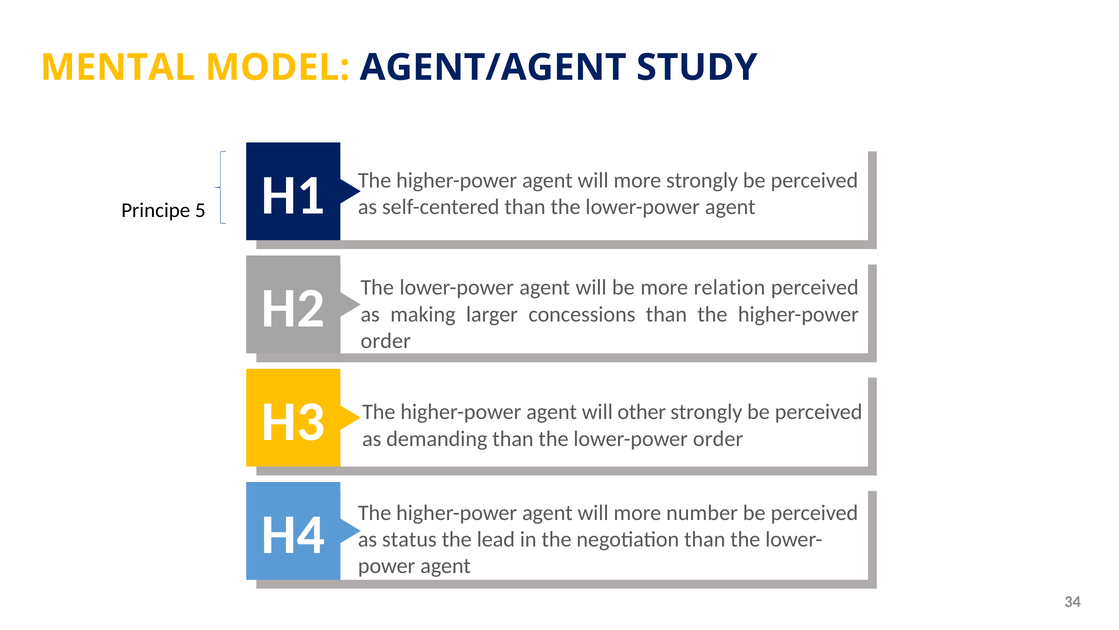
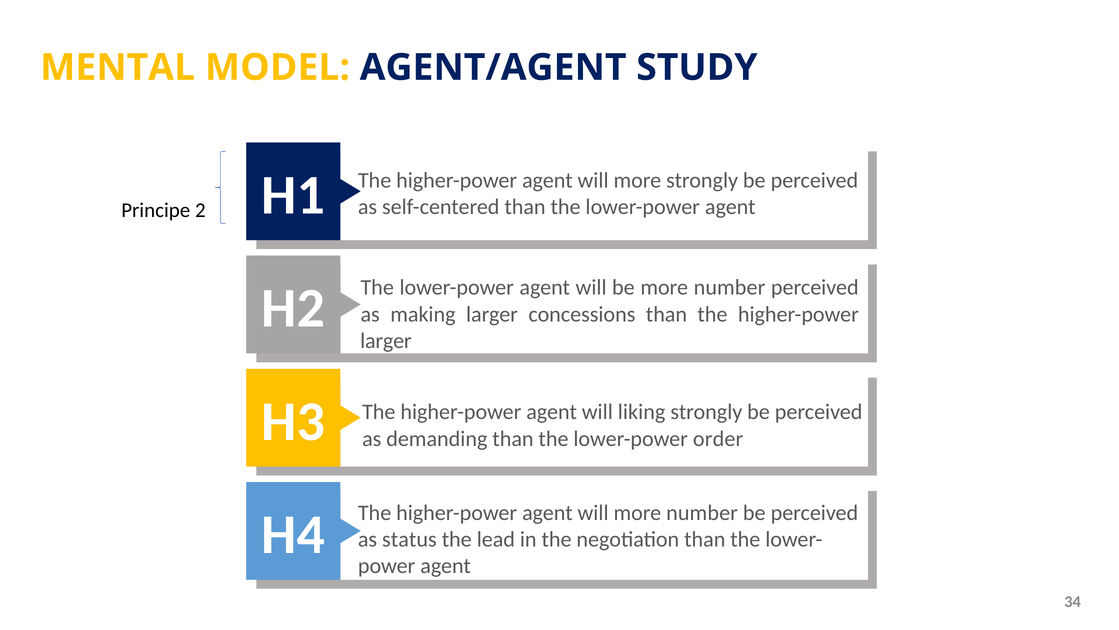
5: 5 -> 2 (200, 210)
be more relation: relation -> number (730, 287)
order: order -> larger (386, 341)
other: other -> liking (642, 412)
